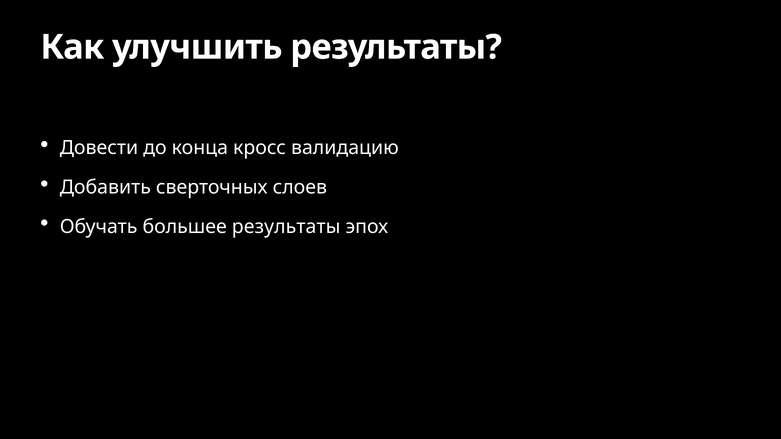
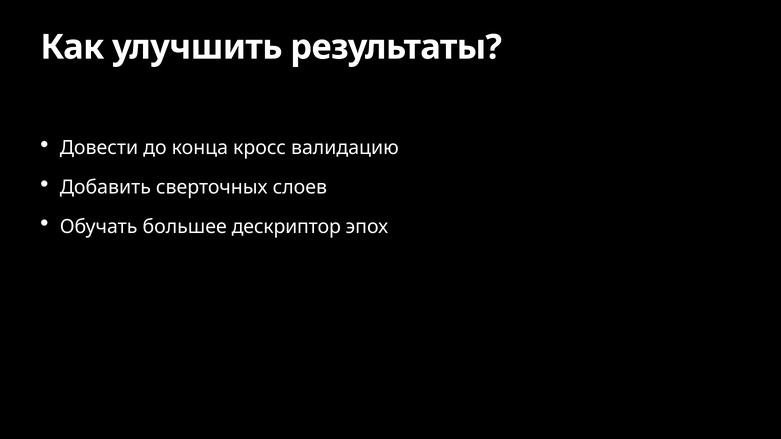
большее результаты: результаты -> дескриптор (286, 227)
